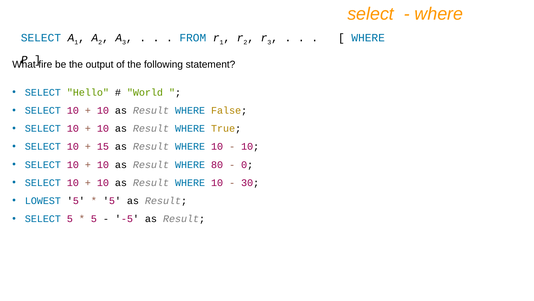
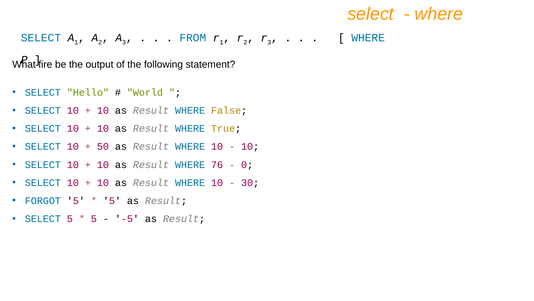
15: 15 -> 50 (103, 146)
80: 80 -> 76 (217, 164)
LOWEST: LOWEST -> FORGOT (43, 200)
